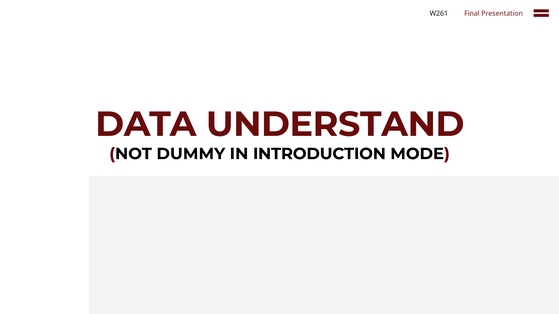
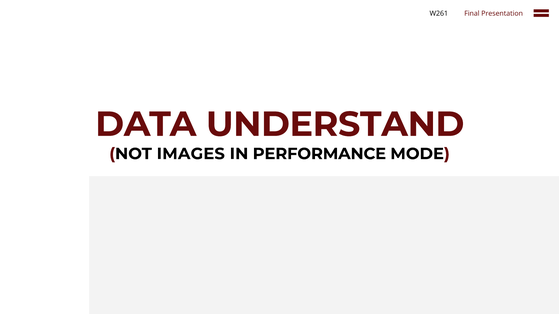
DUMMY: DUMMY -> IMAGES (191, 154)
INTRODUCTION: INTRODUCTION -> PERFORMANCE (319, 154)
